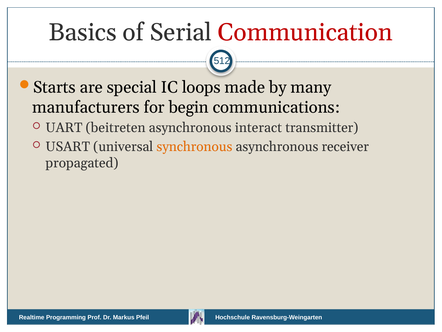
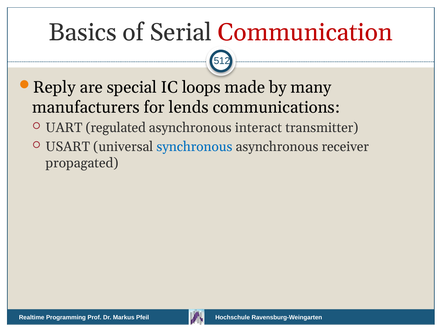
Starts: Starts -> Reply (54, 87)
begin: begin -> lends (189, 107)
beitreten: beitreten -> regulated (116, 128)
synchronous colour: orange -> blue (194, 146)
